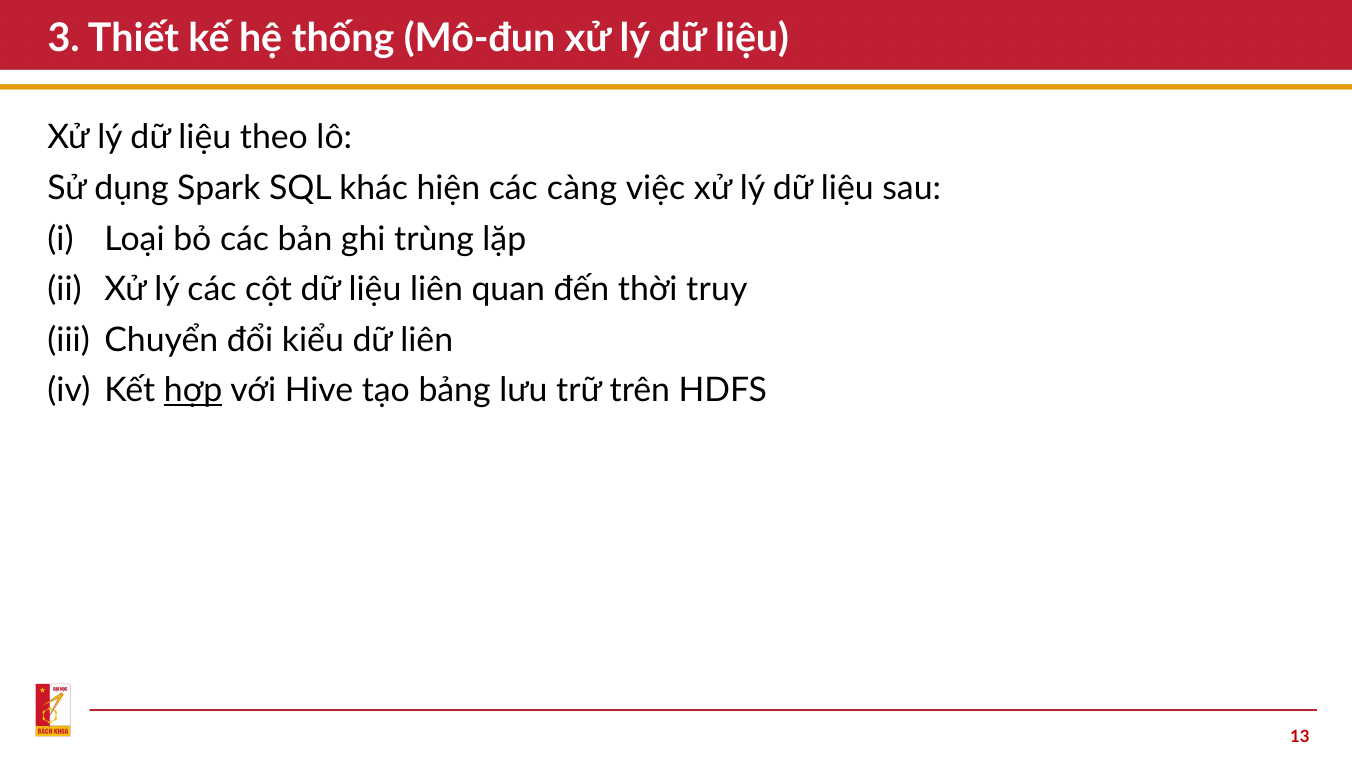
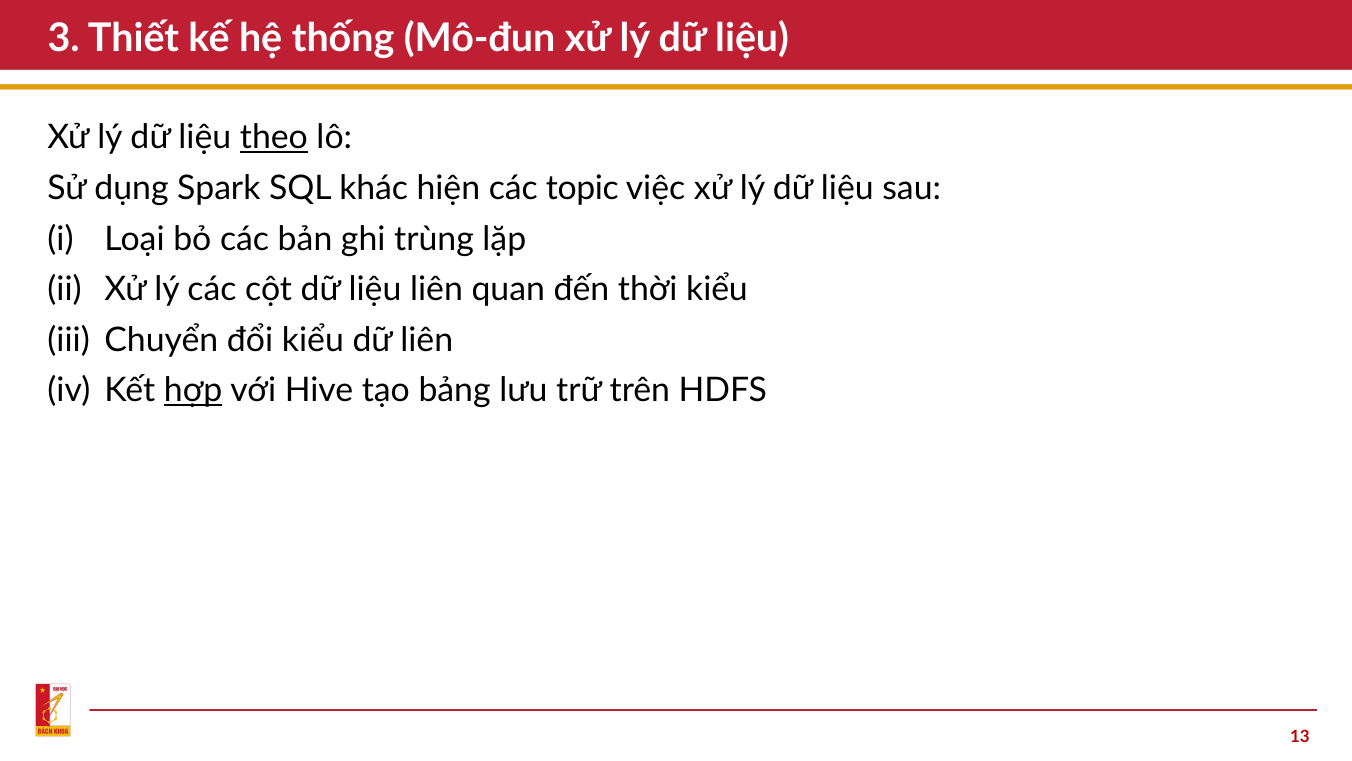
theo underline: none -> present (274, 138)
càng: càng -> topic (582, 188)
thời truy: truy -> kiểu (717, 289)
